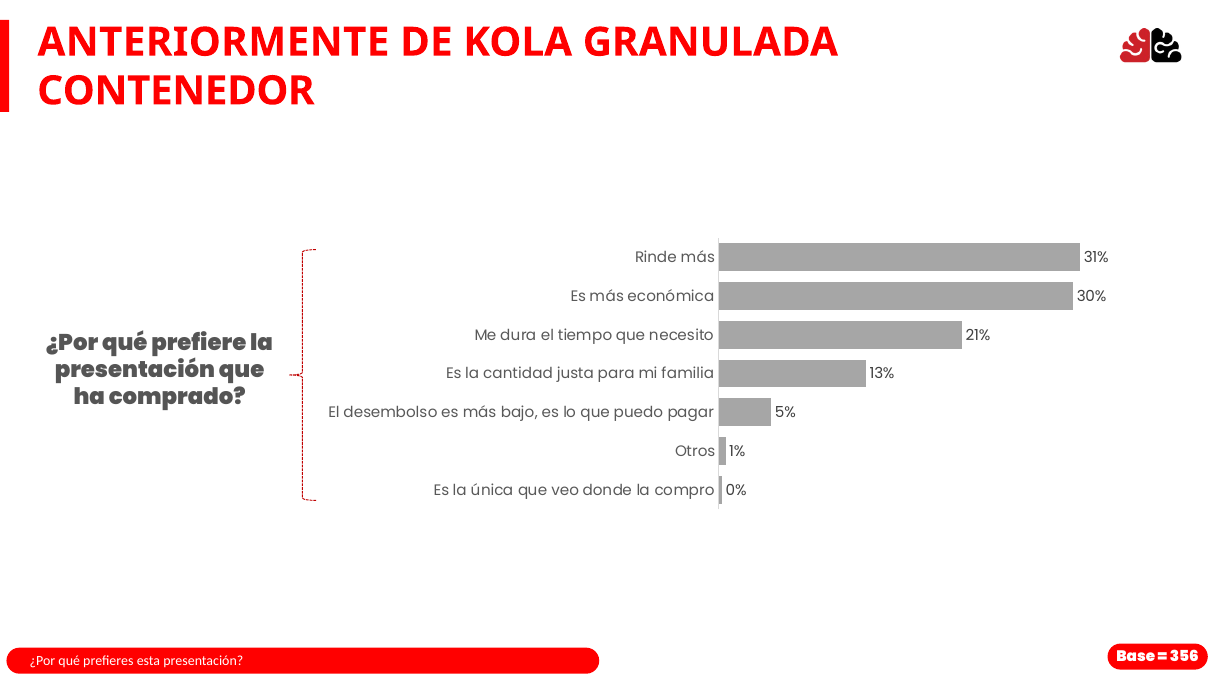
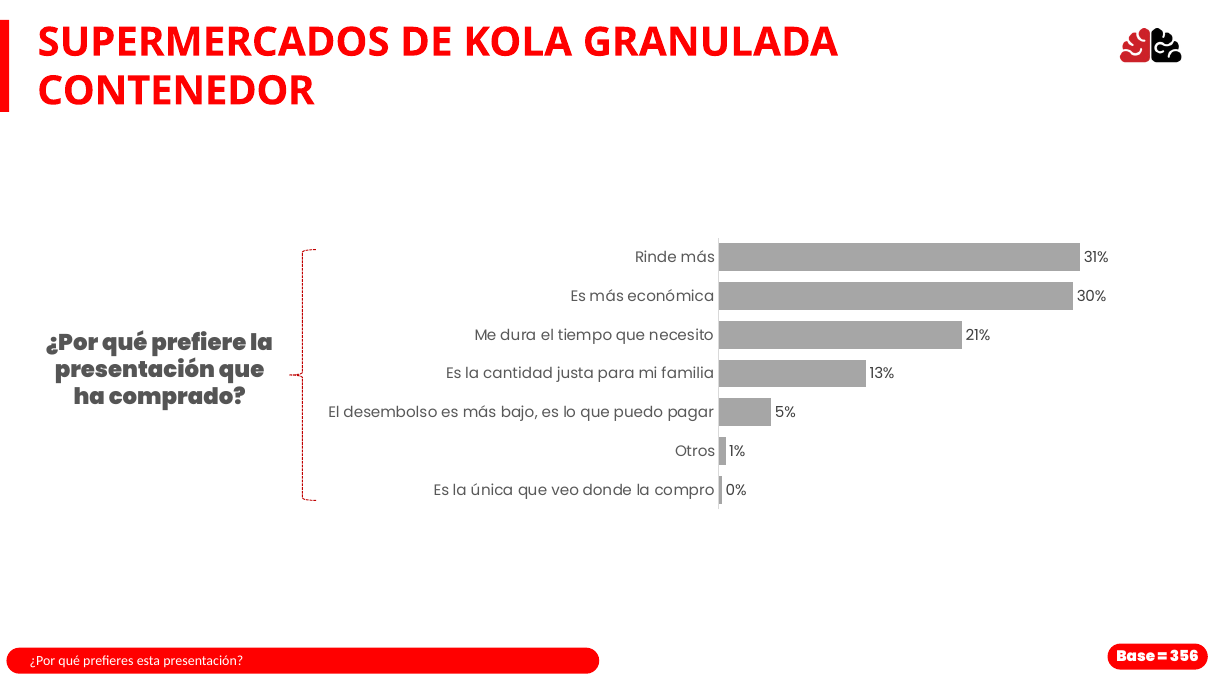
ANTERIORMENTE: ANTERIORMENTE -> SUPERMERCADOS (214, 42)
